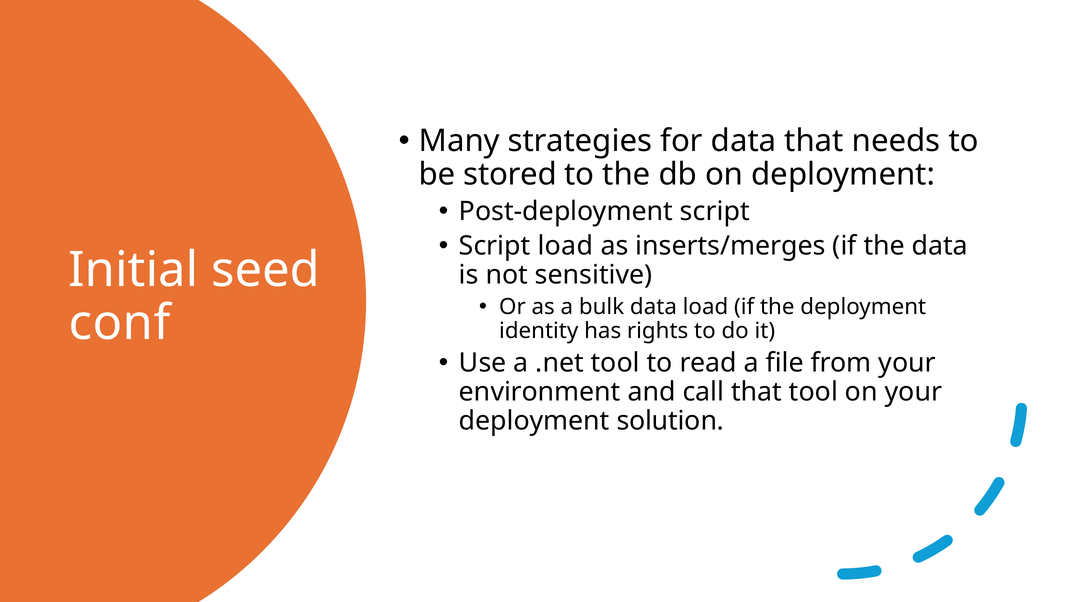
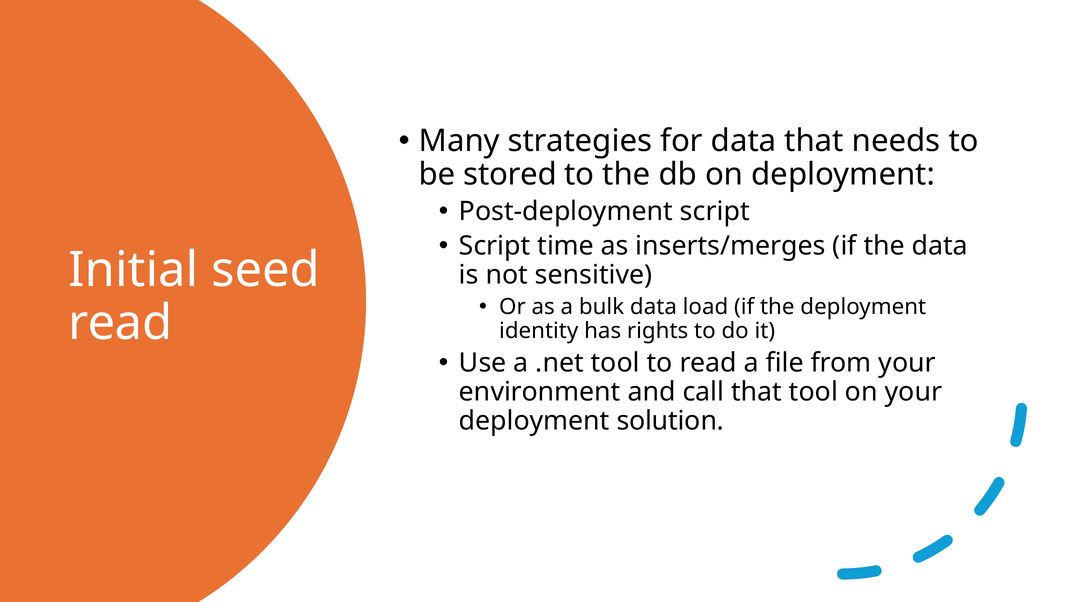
Script load: load -> time (566, 246)
conf: conf -> read (120, 324)
